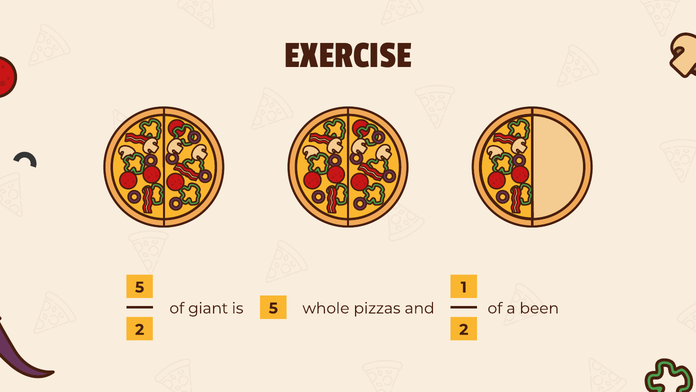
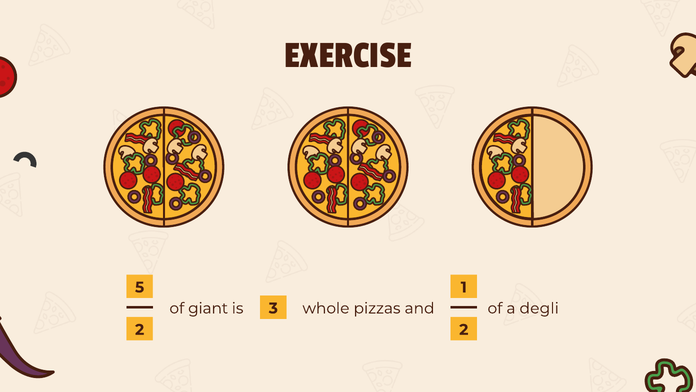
is 5: 5 -> 3 (273, 308)
been: been -> degli (539, 308)
